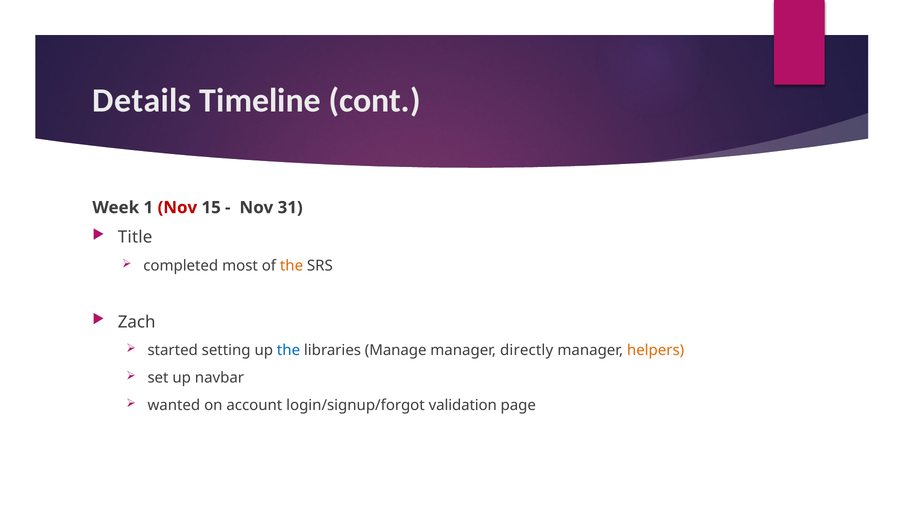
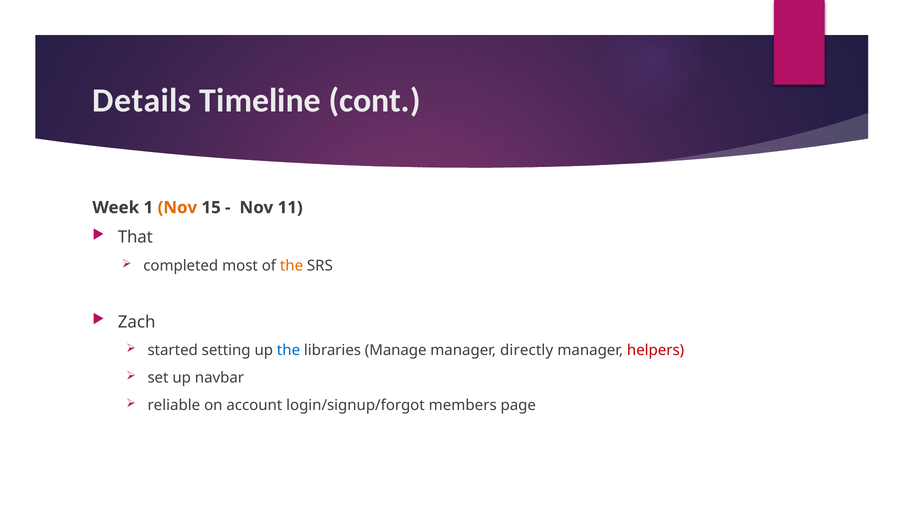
Nov colour: red -> orange (177, 208)
31: 31 -> 11 (290, 208)
Title: Title -> That (135, 238)
helpers colour: orange -> red (656, 351)
wanted: wanted -> reliable (174, 406)
validation: validation -> members (463, 406)
